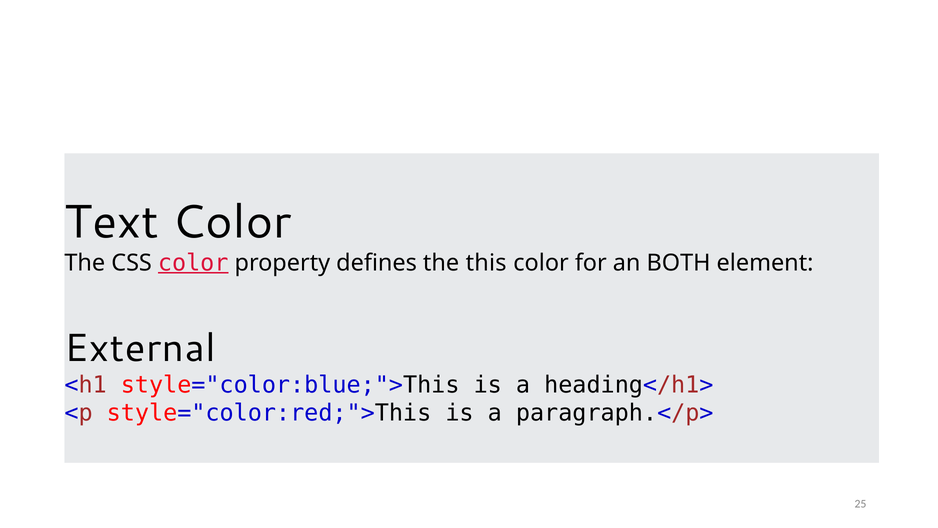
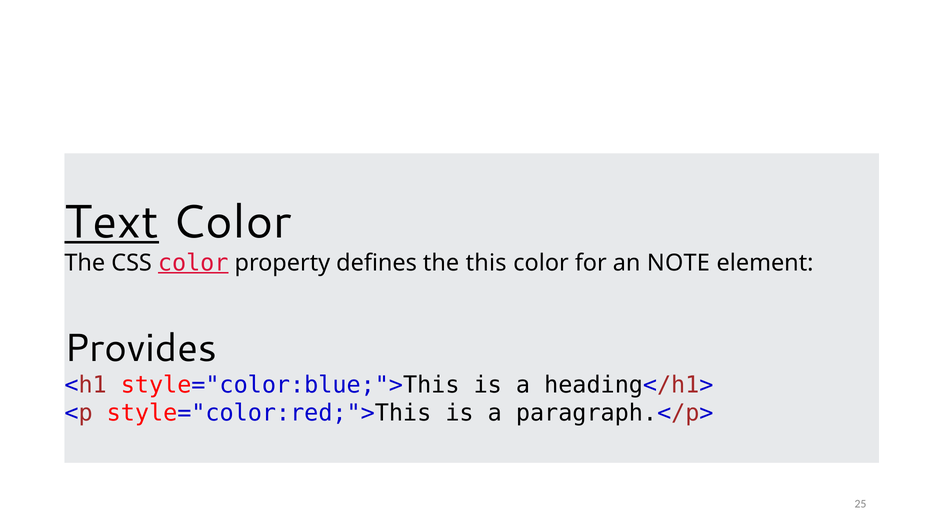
Text underline: none -> present (112, 222)
BOTH: BOTH -> NOTE (678, 263)
External: External -> Provides (141, 348)
